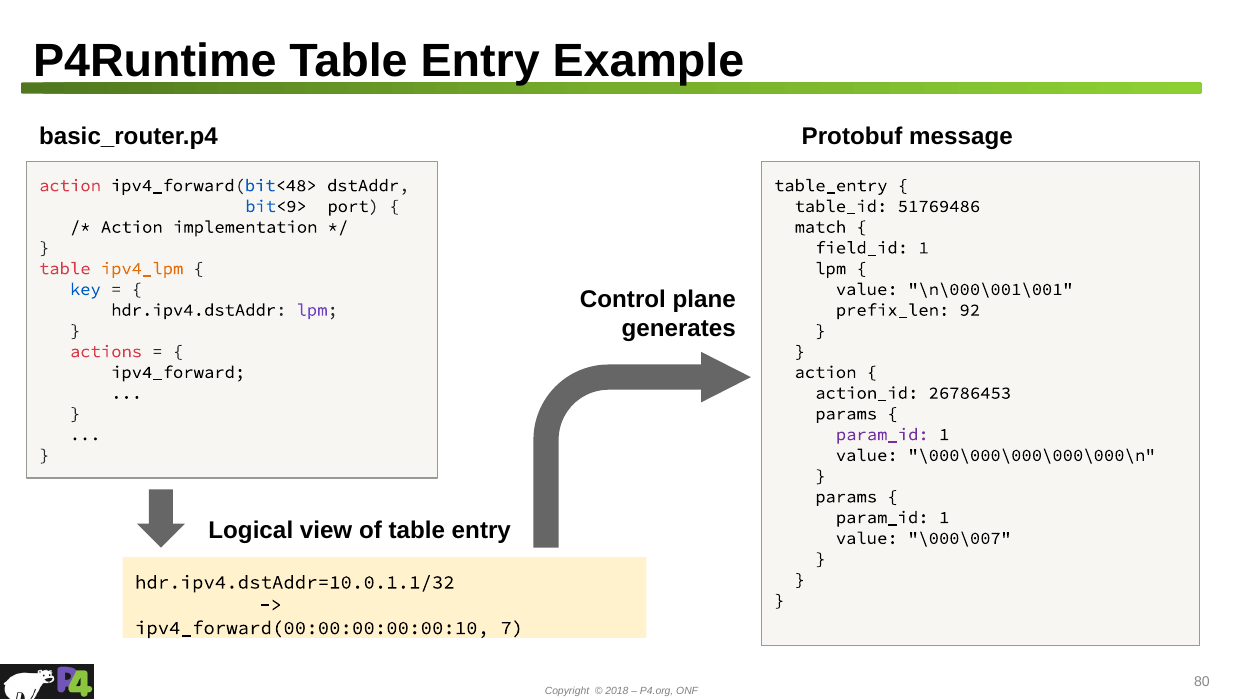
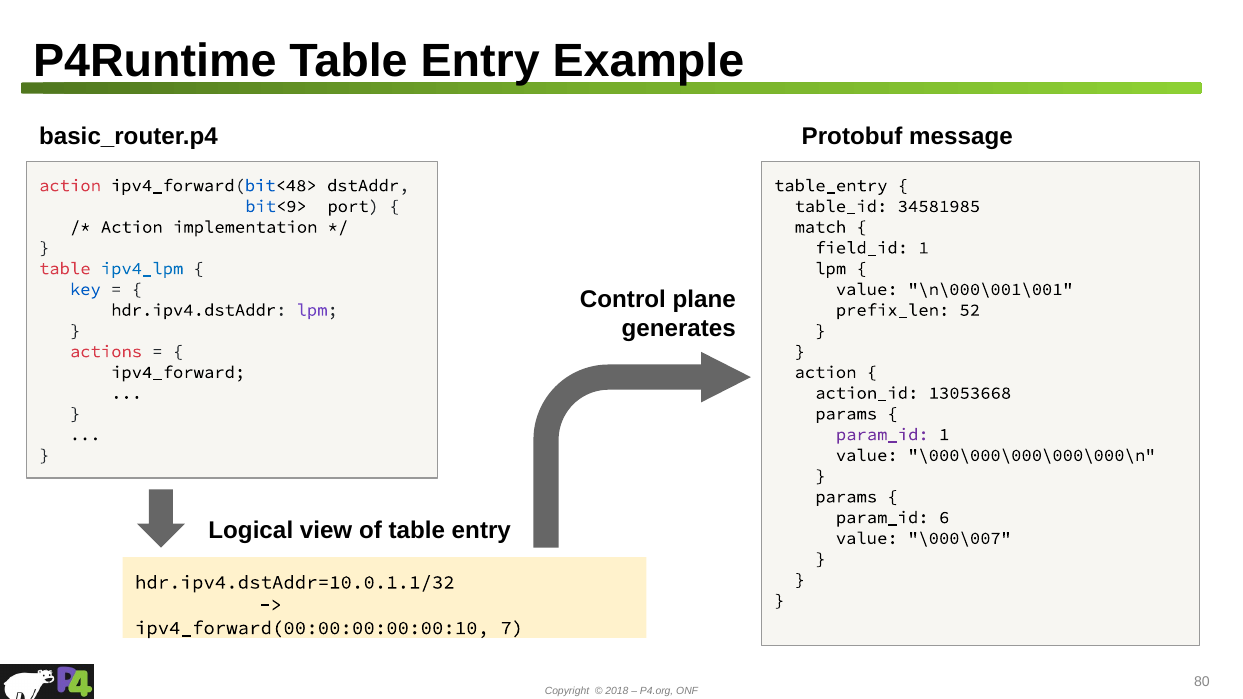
51769486: 51769486 -> 34581985 (939, 206)
ipv4_lpm colour: orange -> blue (142, 269)
92: 92 -> 52 (970, 310)
26786453: 26786453 -> 13053668 (970, 393)
1: 1 -> 6 (944, 518)
